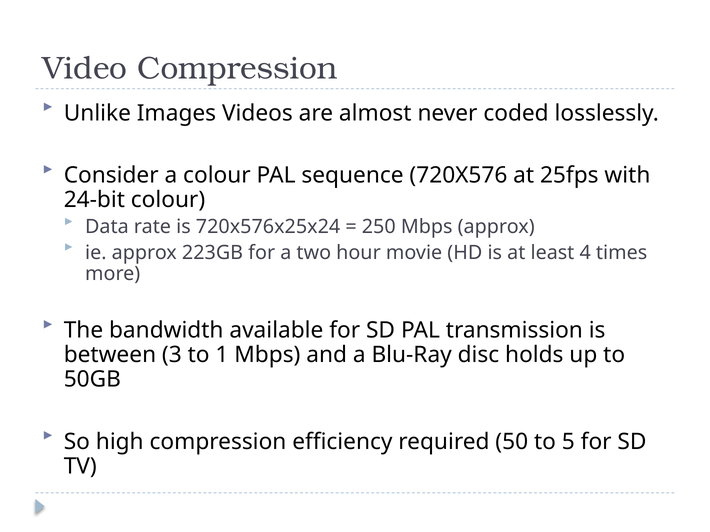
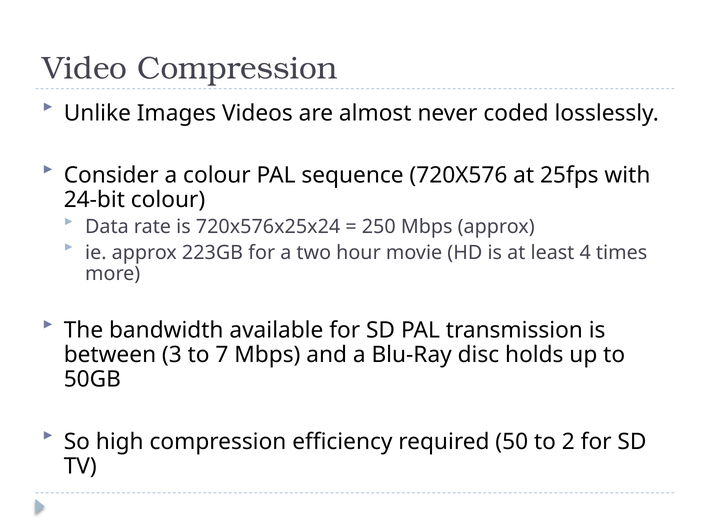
1: 1 -> 7 (222, 355)
5: 5 -> 2 (568, 442)
